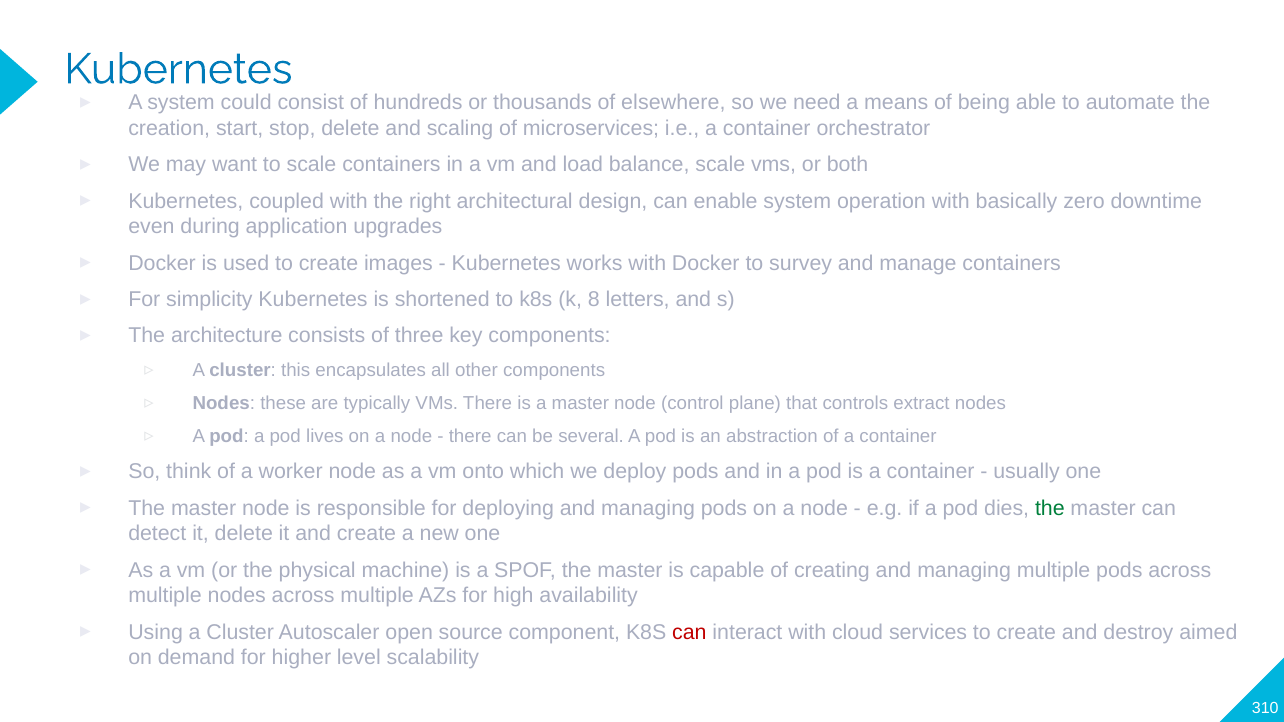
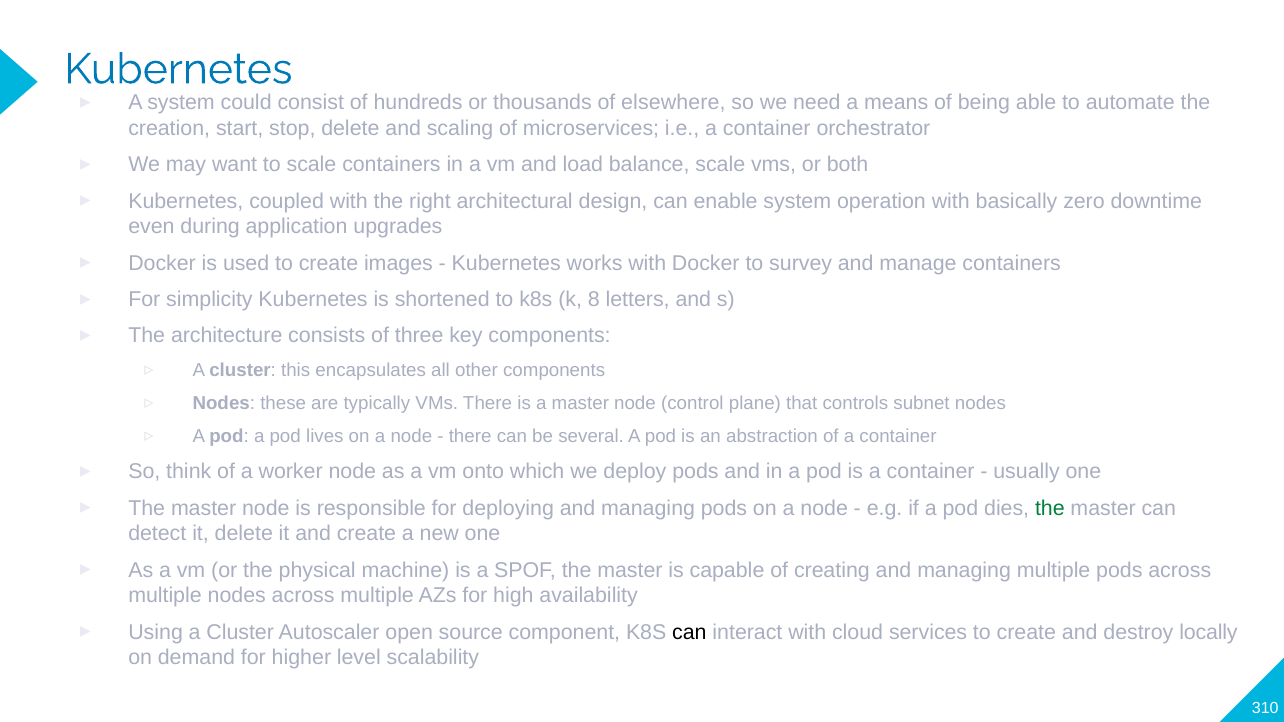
extract: extract -> subnet (922, 404)
can colour: red -> black (689, 632)
aimed: aimed -> locally (1208, 632)
